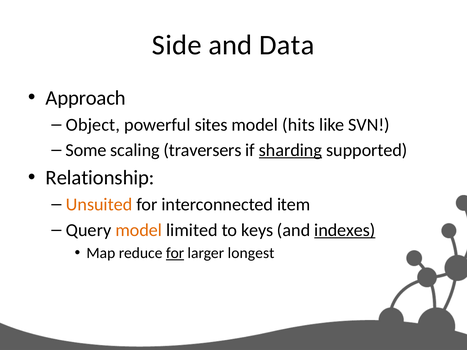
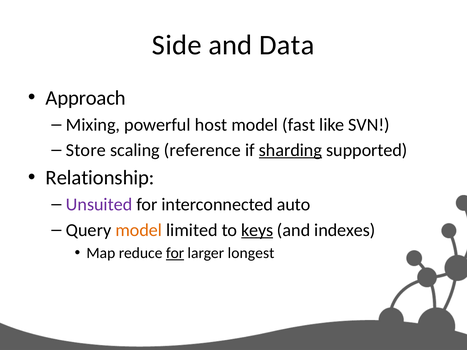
Object: Object -> Mixing (93, 125)
sites: sites -> host (211, 125)
hits: hits -> fast (299, 125)
Some: Some -> Store (86, 150)
traversers: traversers -> reference (202, 150)
Unsuited colour: orange -> purple (99, 205)
item: item -> auto (294, 205)
keys underline: none -> present (257, 230)
indexes underline: present -> none (345, 230)
